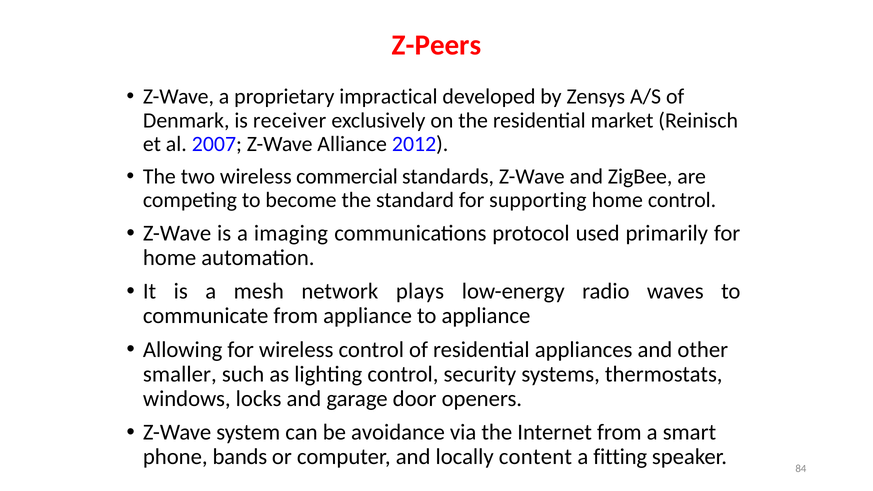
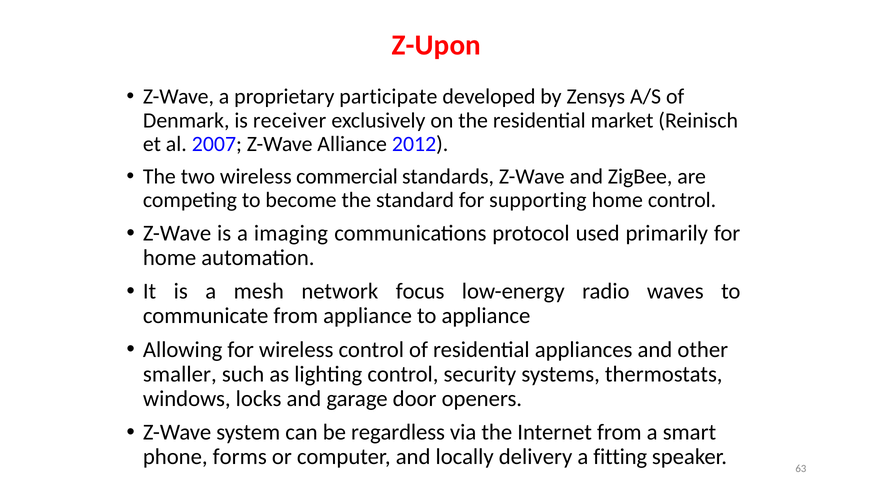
Z-Peers: Z-Peers -> Z-Upon (436, 45)
impractical: impractical -> participate (388, 97)
plays: plays -> focus (420, 291)
avoidance: avoidance -> regardless (398, 432)
bands: bands -> forms (240, 457)
content: content -> delivery (536, 457)
84: 84 -> 63 (801, 469)
